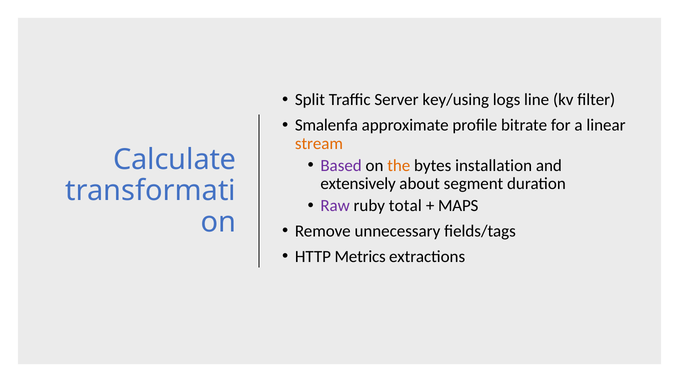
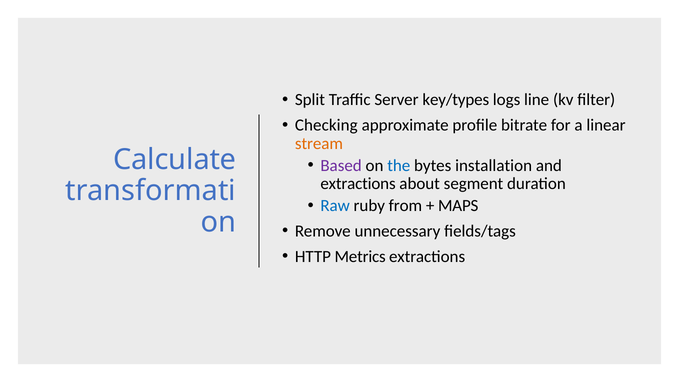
key/using: key/using -> key/types (456, 100)
Smalenfa: Smalenfa -> Checking (326, 125)
the colour: orange -> blue (399, 165)
extensively: extensively -> extractions (358, 184)
Raw colour: purple -> blue (335, 206)
total: total -> from (405, 206)
